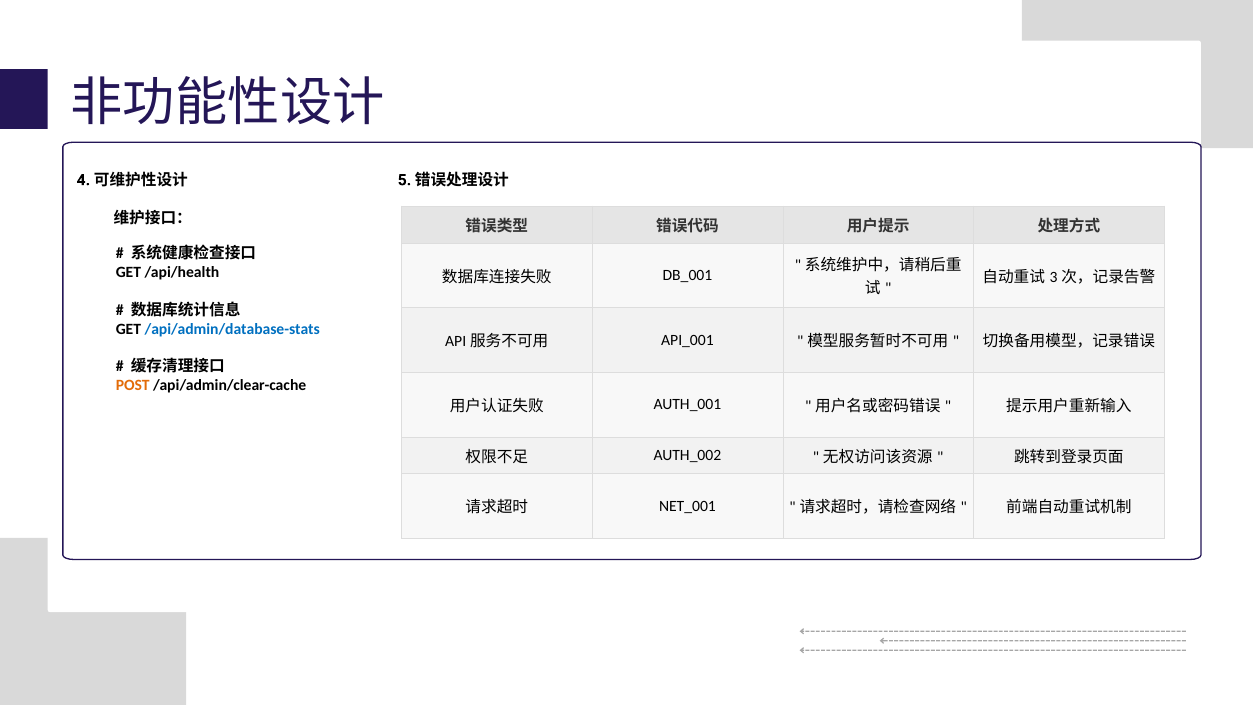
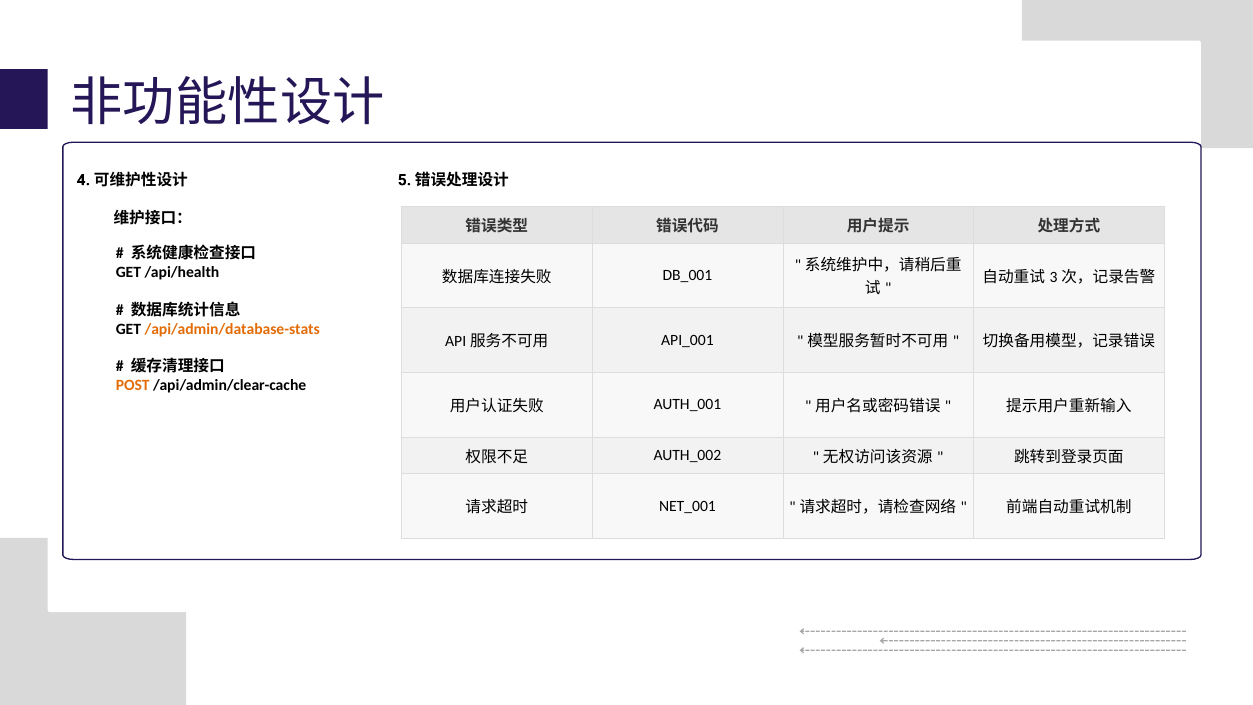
/api/admin/database-stats colour: blue -> orange (232, 329)
